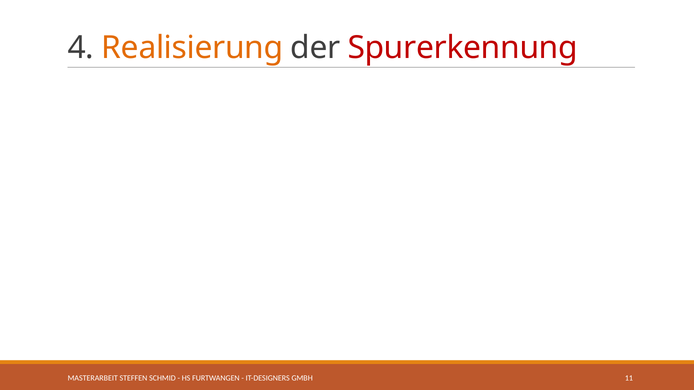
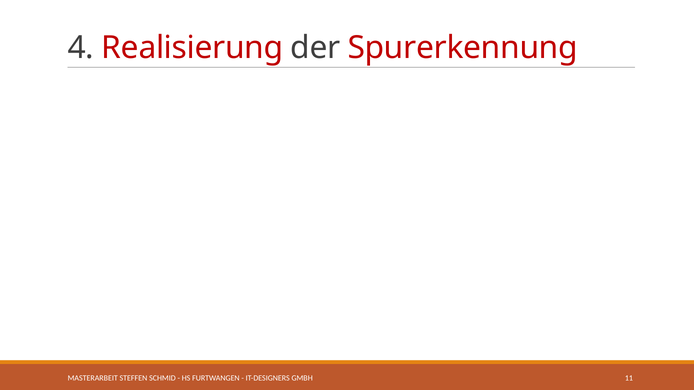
Realisierung colour: orange -> red (192, 48)
